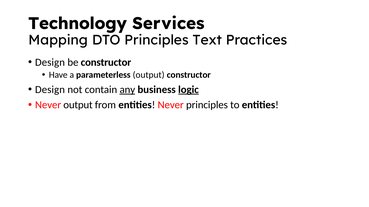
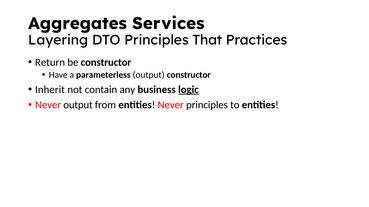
Technology: Technology -> Aggregates (77, 24)
Mapping: Mapping -> Layering (58, 40)
Text: Text -> That (207, 40)
Design: Design -> Return (50, 62)
Design: Design -> Inherit (50, 90)
any underline: present -> none (127, 90)
